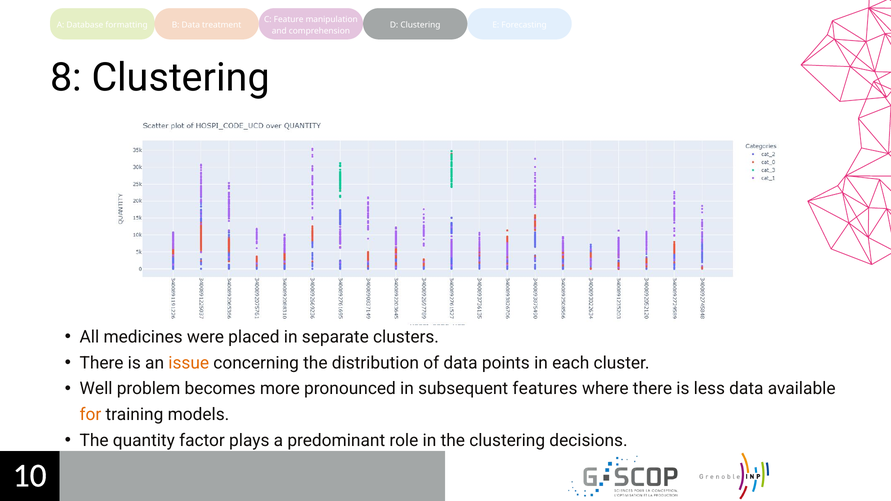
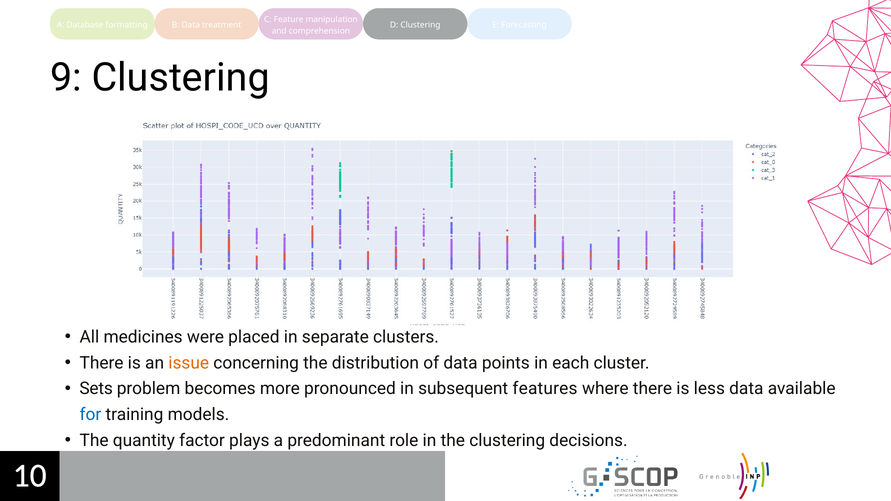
8: 8 -> 9 (66, 78)
Well: Well -> Sets (96, 389)
for colour: orange -> blue (90, 415)
